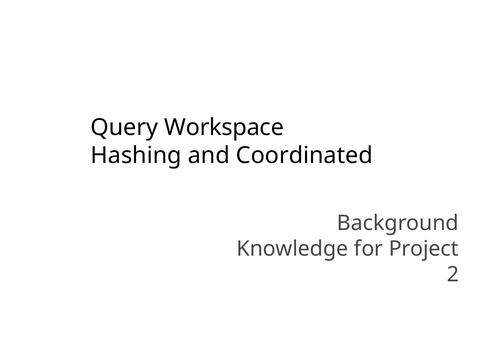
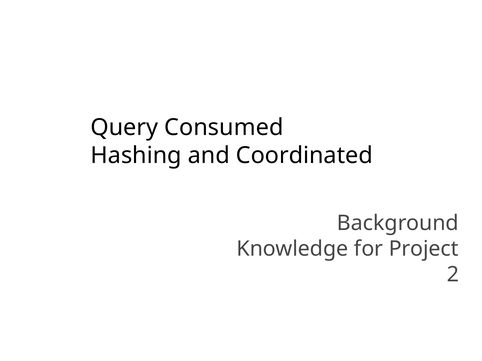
Workspace: Workspace -> Consumed (224, 128)
